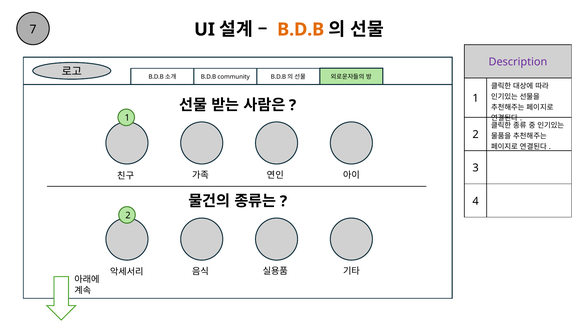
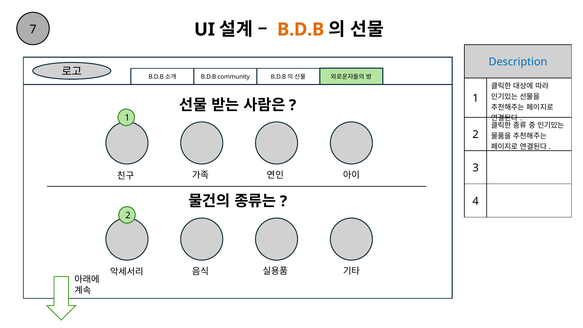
Description colour: purple -> blue (518, 62)
